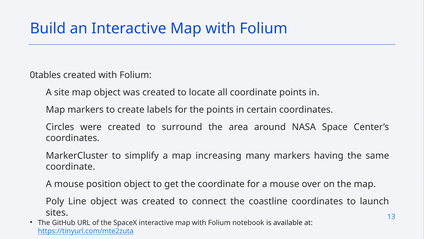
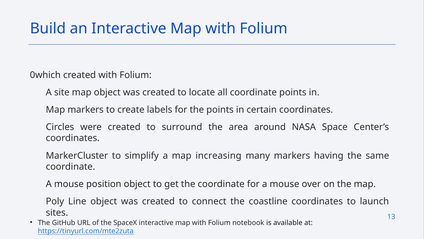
0tables: 0tables -> 0which (45, 75)
